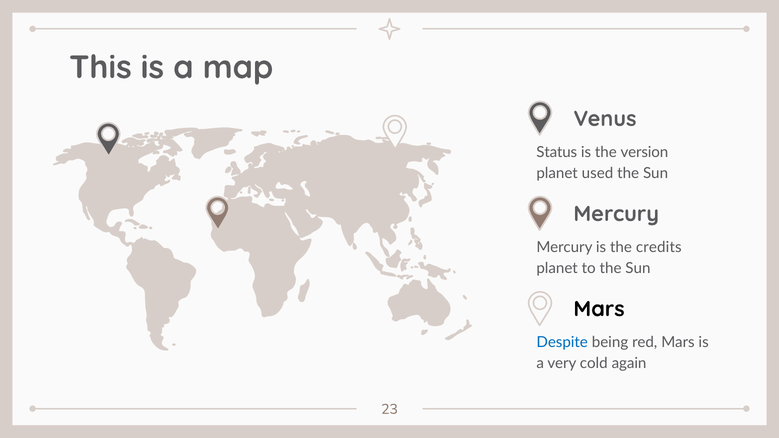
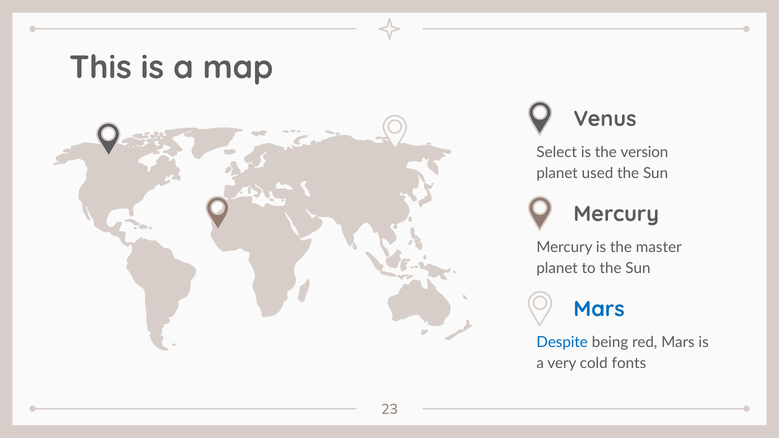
Status: Status -> Select (557, 152)
credits: credits -> master (659, 247)
Mars colour: black -> blue (599, 309)
again: again -> fonts (629, 364)
